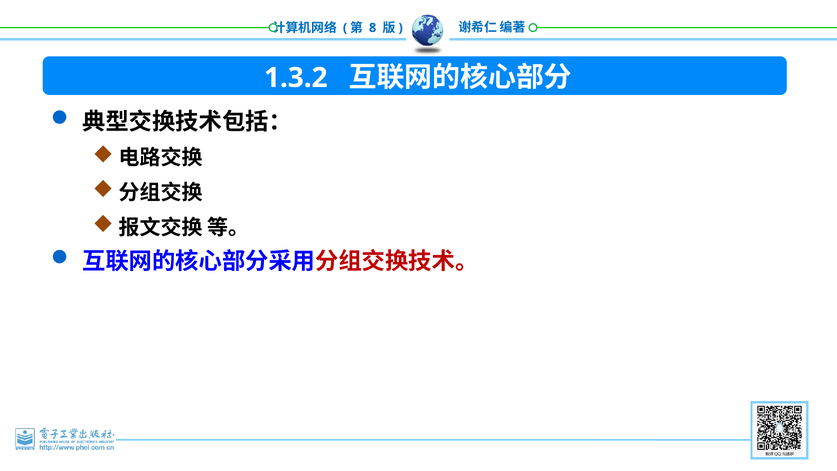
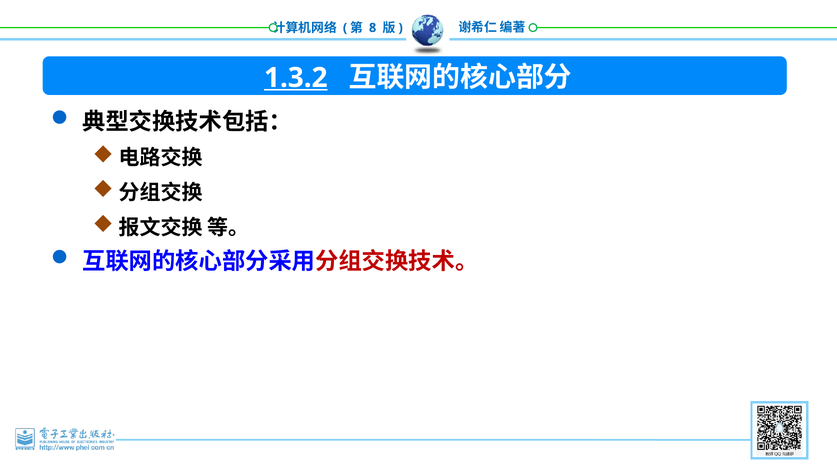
1.3.2 underline: none -> present (296, 78)
